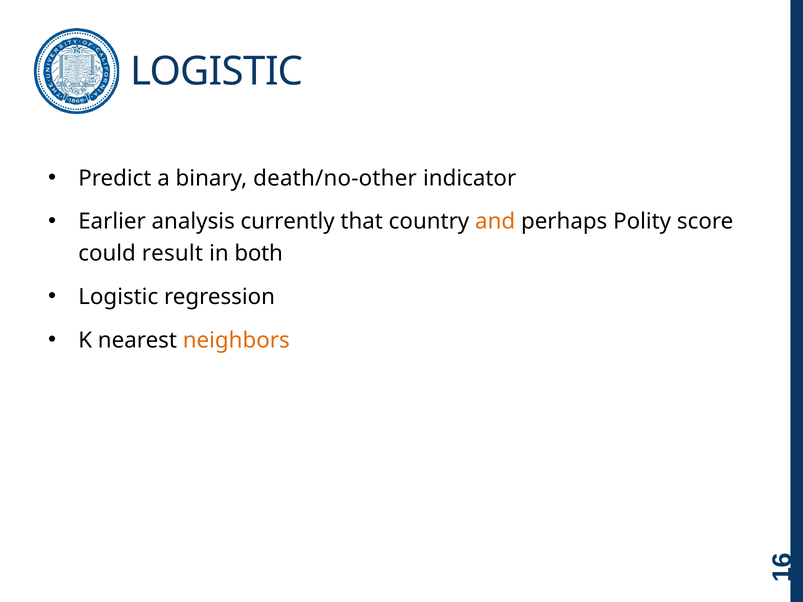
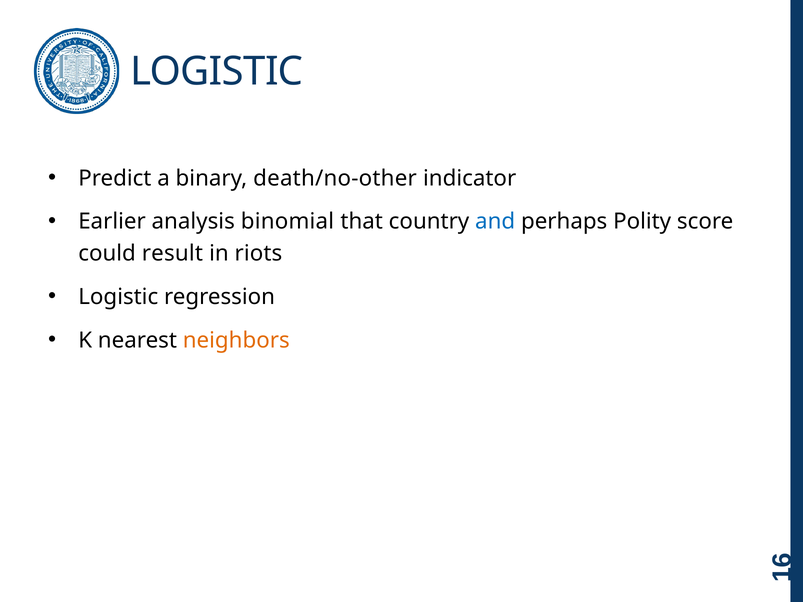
currently: currently -> binomial (287, 222)
and colour: orange -> blue (495, 222)
both: both -> riots (258, 254)
